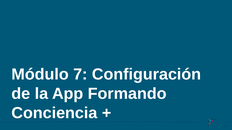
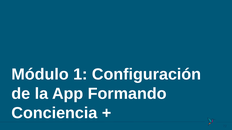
7: 7 -> 1 (80, 75)
